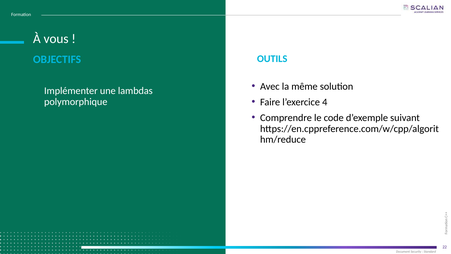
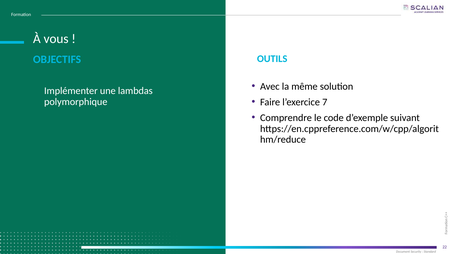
4: 4 -> 7 (325, 102)
